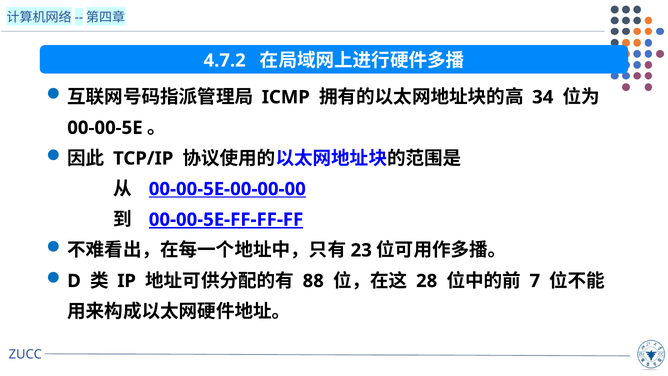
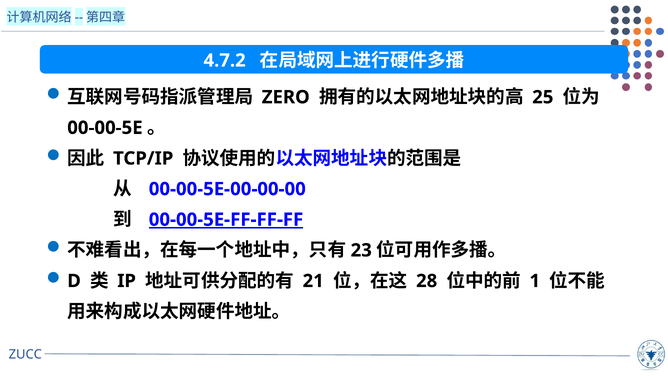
ICMP: ICMP -> ZERO (286, 97)
34: 34 -> 25 (543, 97)
00-00-5E-00-00-00 underline: present -> none (227, 189)
88: 88 -> 21 (313, 281)
7: 7 -> 1 (535, 281)
